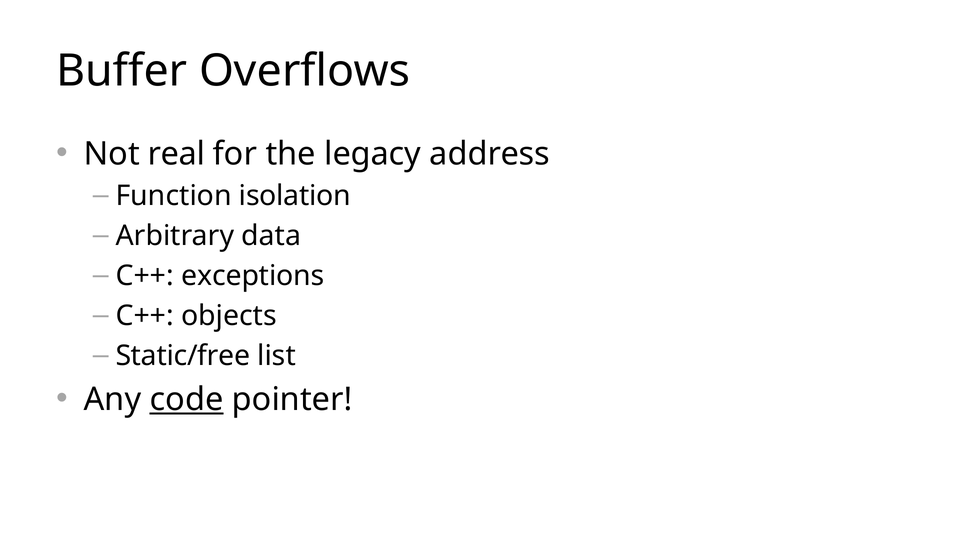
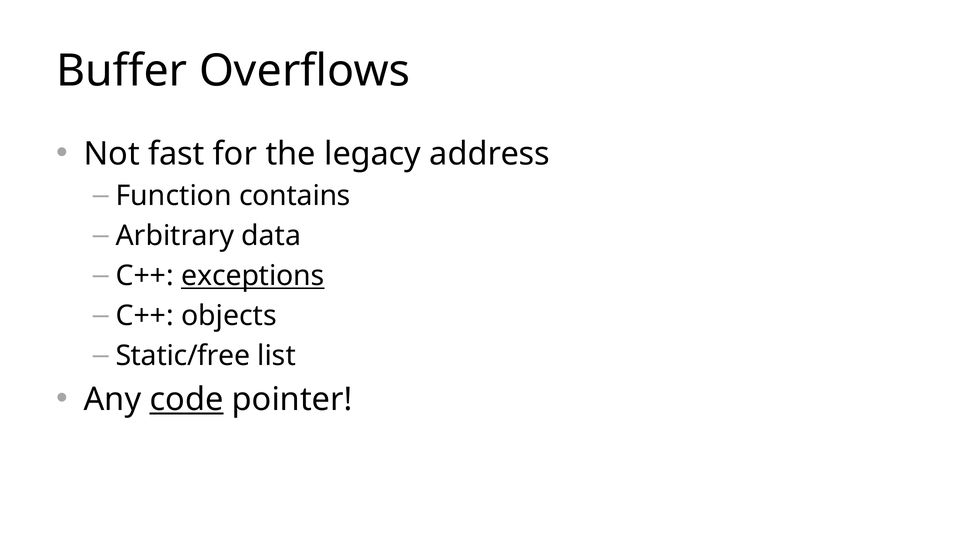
real: real -> fast (176, 154)
isolation: isolation -> contains (295, 196)
exceptions underline: none -> present (253, 276)
